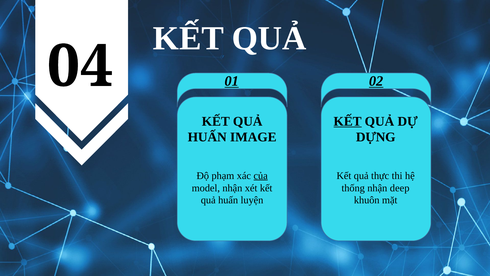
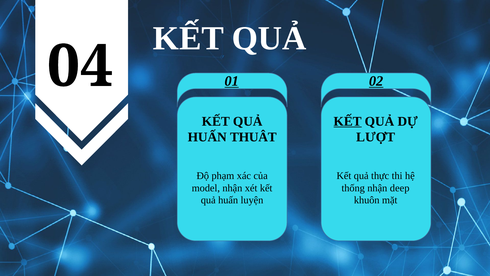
IMAGE: IMAGE -> THUÂT (253, 137)
DỰNG: DỰNG -> LƯỢT (376, 137)
của underline: present -> none (261, 175)
